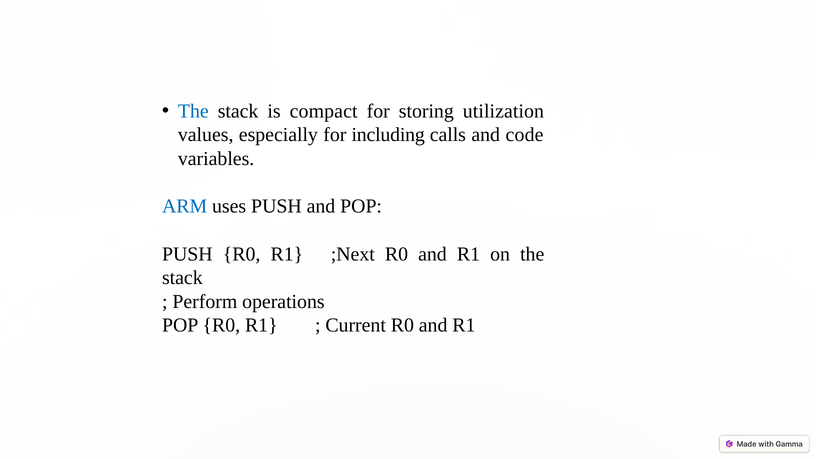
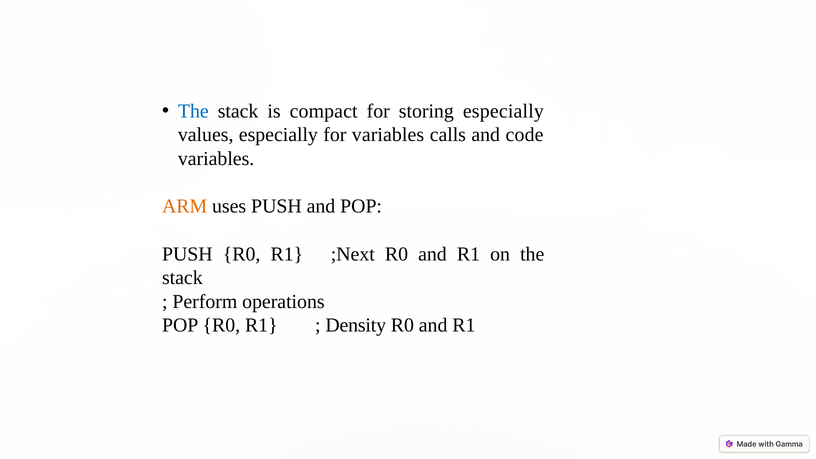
storing utilization: utilization -> especially (503, 111)
for including: including -> variables (388, 135)
ARM colour: blue -> orange (185, 206)
Current: Current -> Density (356, 325)
